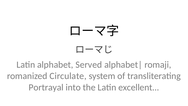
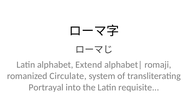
Served: Served -> Extend (89, 65)
excellent: excellent -> requisite (139, 87)
